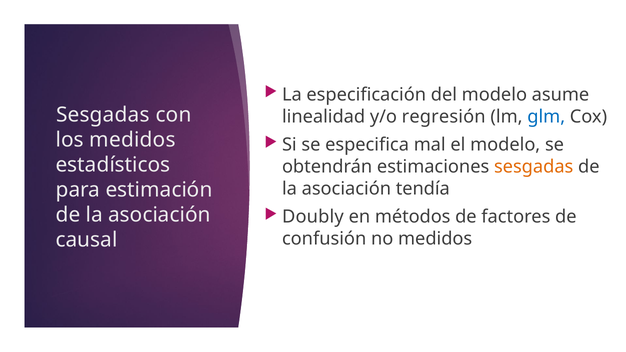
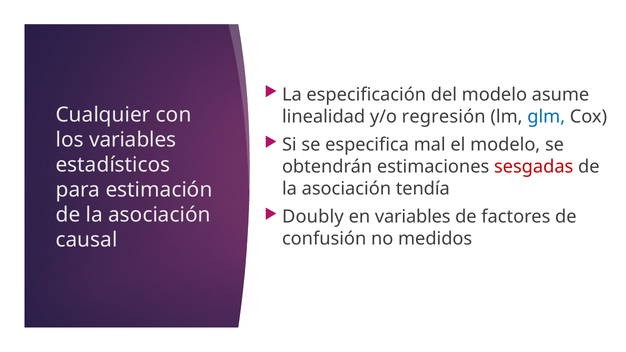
Sesgadas: Sesgadas -> Cualquier (103, 115)
los medidos: medidos -> variables (133, 140)
sesgadas colour: orange -> red (534, 167)
en métodos: métodos -> variables (413, 217)
